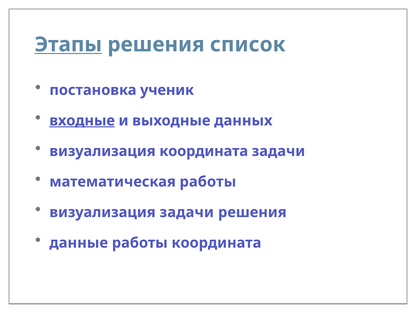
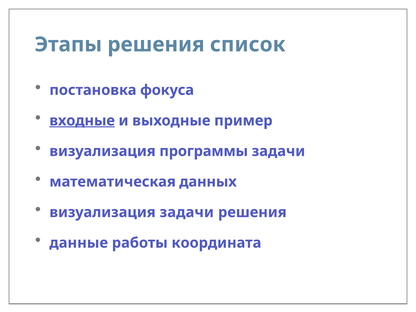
Этапы underline: present -> none (68, 45)
ученик: ученик -> фокуса (167, 90)
данных: данных -> пример (243, 121)
визуализация координата: координата -> программы (204, 151)
математическая работы: работы -> данных (208, 182)
